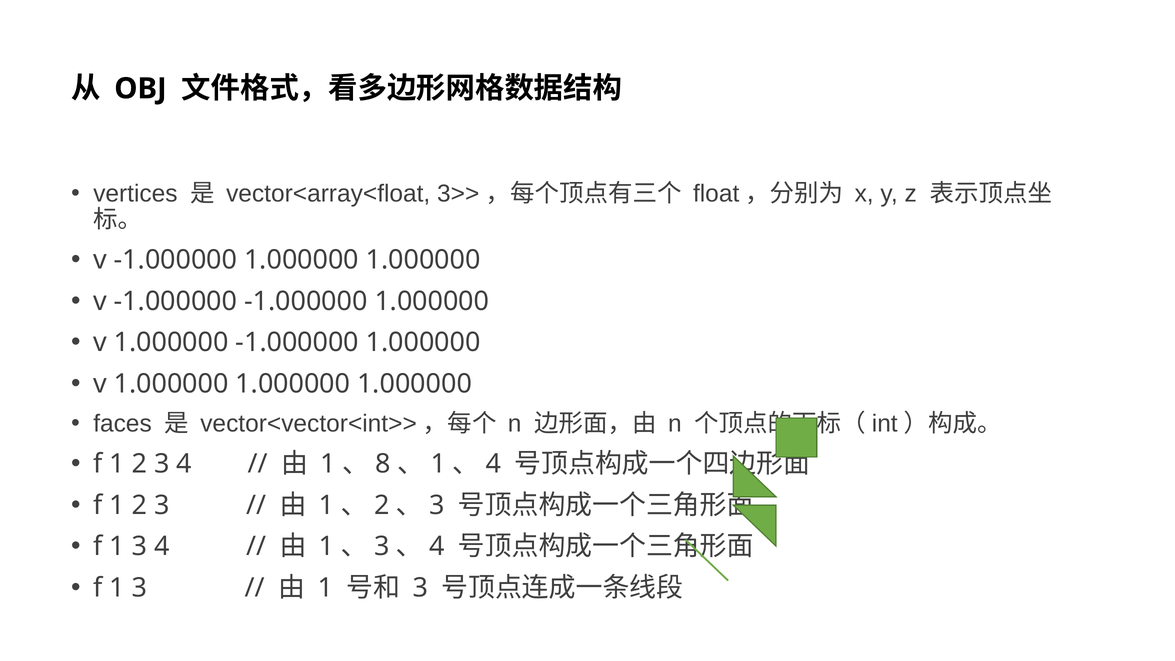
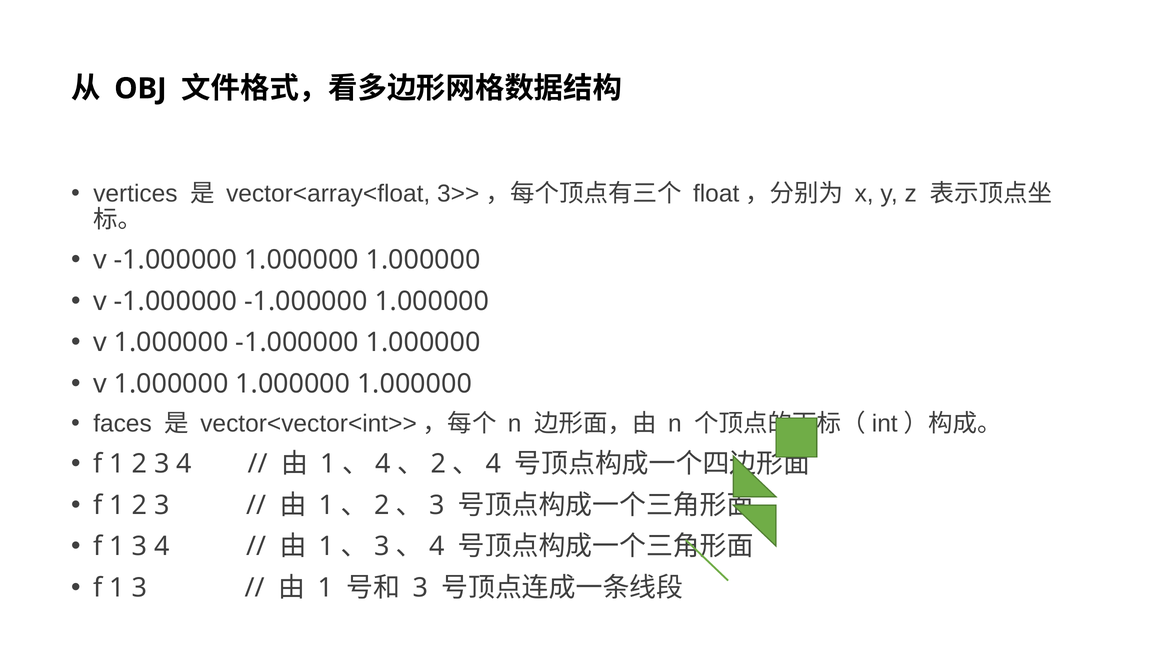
8: 8 -> 4 (383, 464)
1: 1 -> 2 (438, 464)
